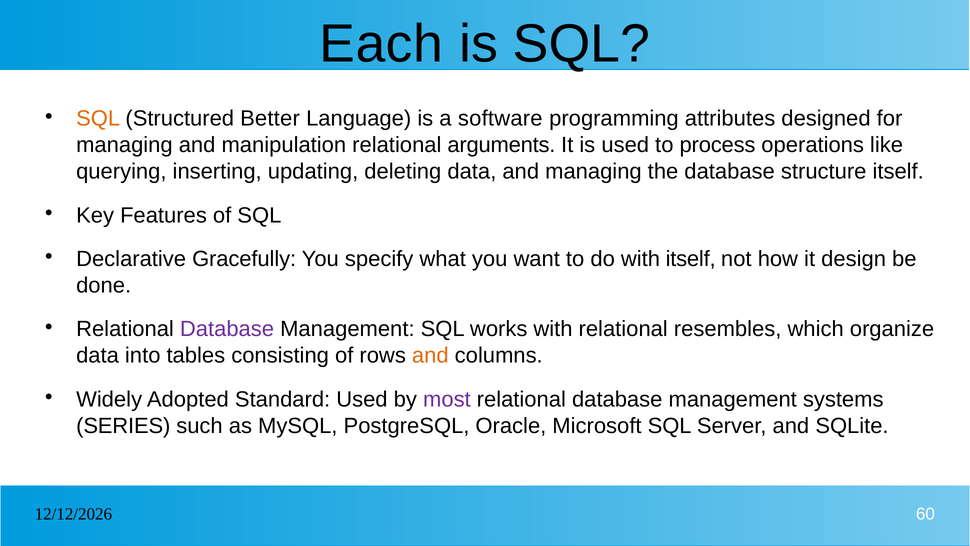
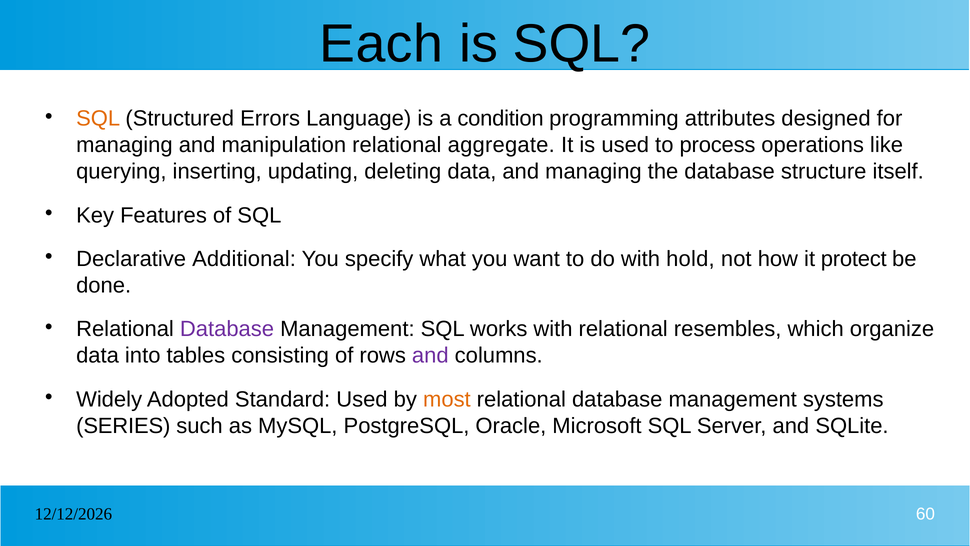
Better: Better -> Errors (270, 119)
software: software -> condition (501, 119)
arguments: arguments -> aggregate (501, 145)
Gracefully: Gracefully -> Additional (244, 259)
with itself: itself -> hold (690, 259)
design: design -> protect (854, 259)
and colour: orange -> purple (430, 355)
most colour: purple -> orange (447, 399)
